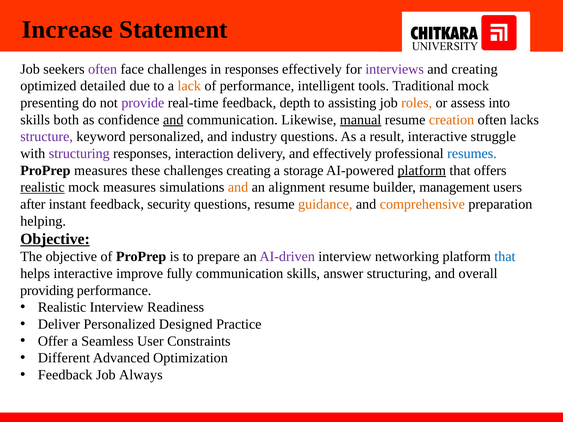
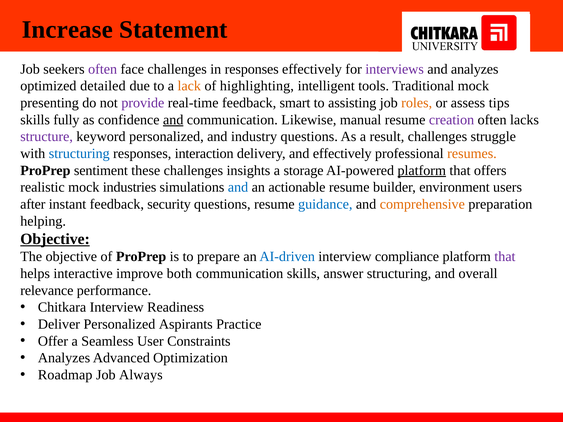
and creating: creating -> analyzes (475, 69)
of performance: performance -> highlighting (257, 86)
depth: depth -> smart (295, 103)
into: into -> tips (499, 103)
both: both -> fully (66, 120)
manual underline: present -> none (361, 120)
creation colour: orange -> purple (452, 120)
result interactive: interactive -> challenges (437, 137)
structuring colour: purple -> blue (79, 154)
resumes colour: blue -> orange (472, 154)
ProPrep measures: measures -> sentiment (101, 171)
challenges creating: creating -> insights (248, 171)
realistic underline: present -> none (42, 187)
mock measures: measures -> industries (130, 187)
and colour: orange -> blue (238, 187)
alignment: alignment -> actionable (297, 187)
management: management -> environment (455, 187)
guidance colour: orange -> blue (325, 204)
AI-driven colour: purple -> blue (287, 257)
networking: networking -> compliance (407, 257)
that colour: blue -> purple (505, 257)
fully: fully -> both (179, 274)
providing: providing -> relevance (47, 291)
Realistic: Realistic -> Chitkara (62, 308)
Designed: Designed -> Aspirants (186, 324)
Different: Different -> Analyzes (64, 358)
Feedback: Feedback -> Roadmap (65, 375)
